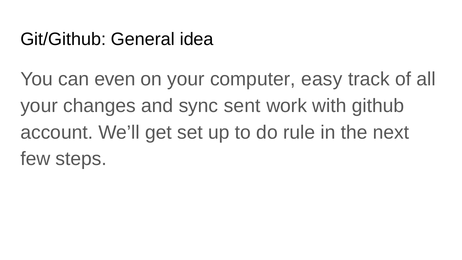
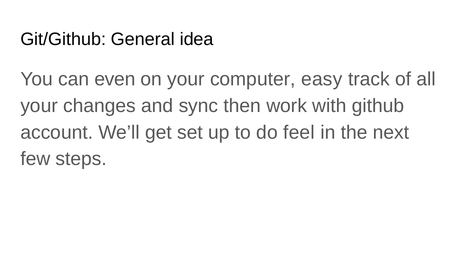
sent: sent -> then (242, 106)
rule: rule -> feel (299, 132)
